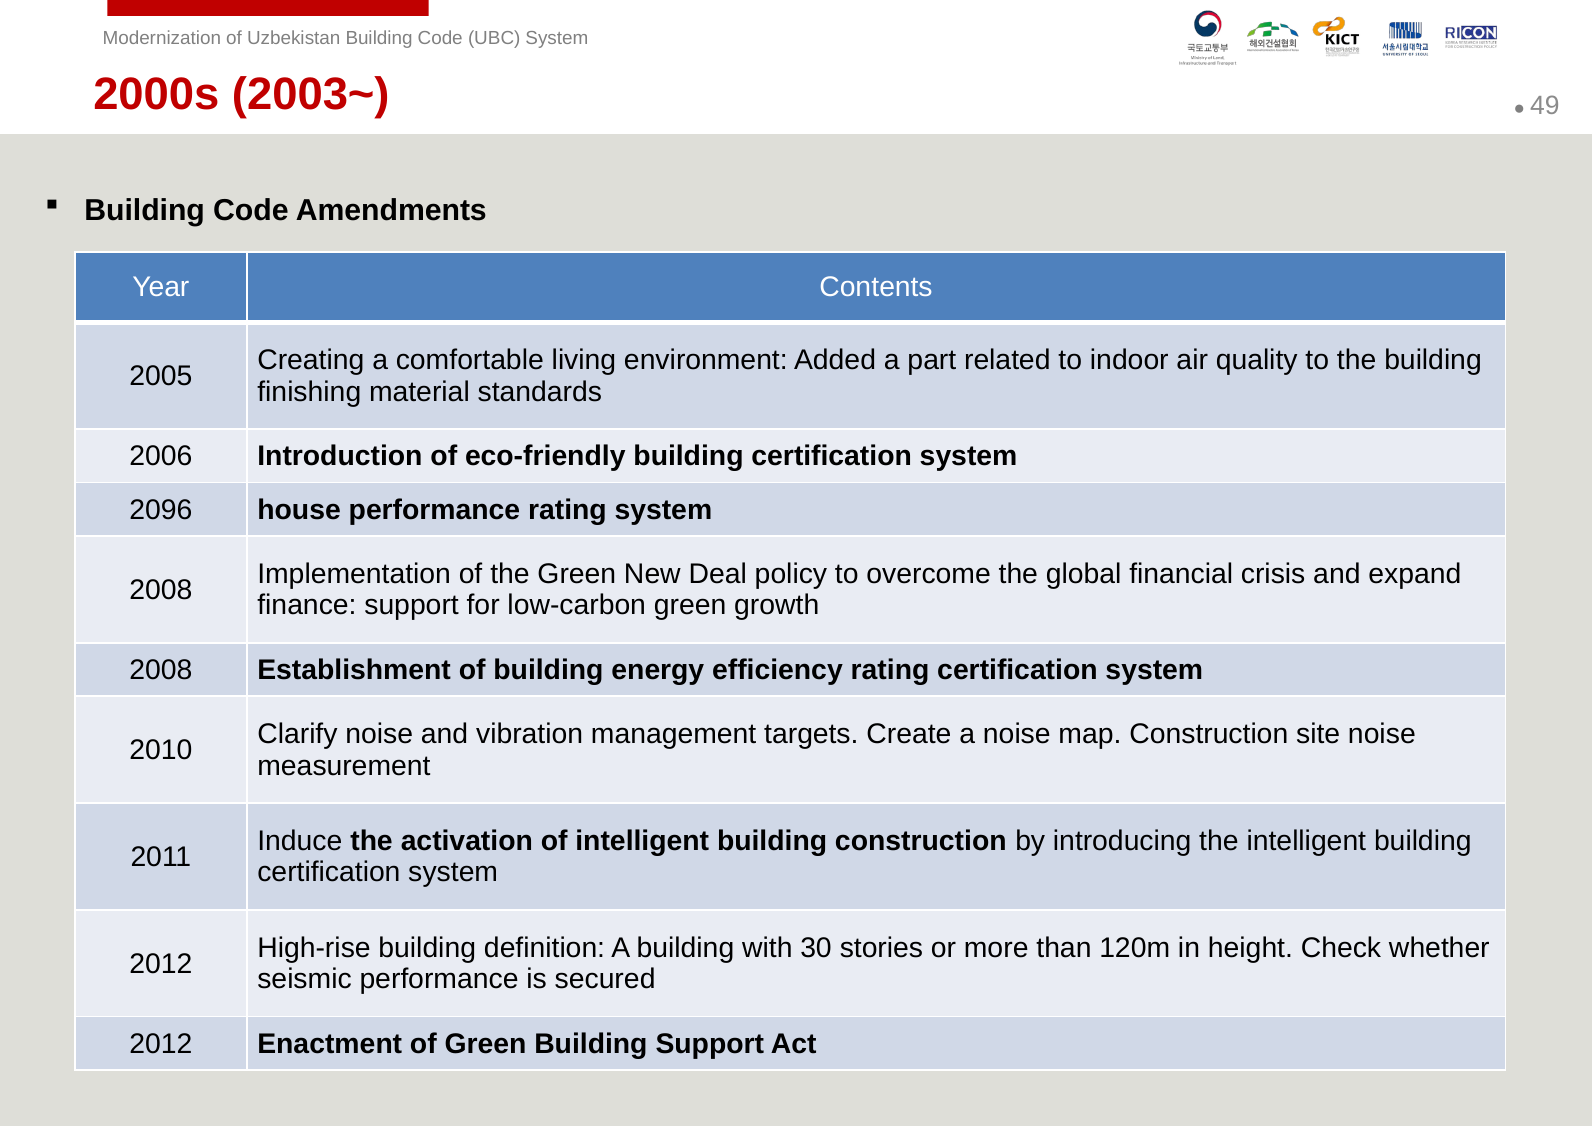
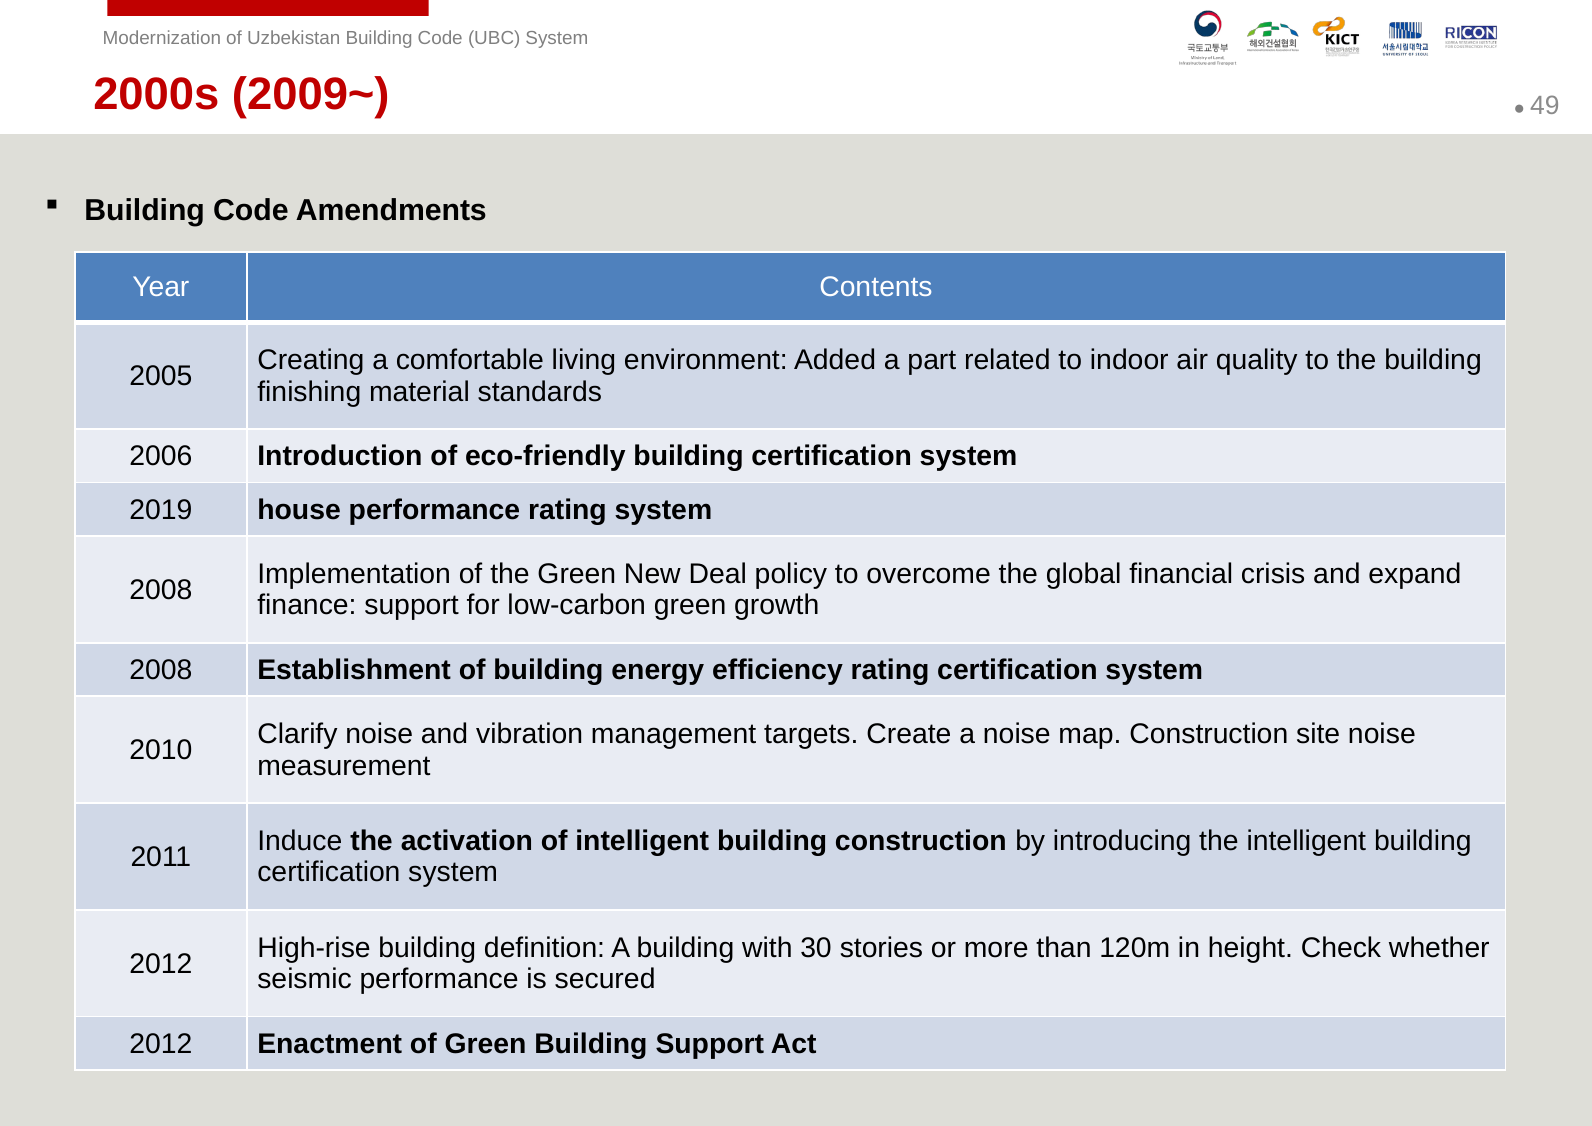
2003~: 2003~ -> 2009~ (311, 95)
2096: 2096 -> 2019 (161, 510)
